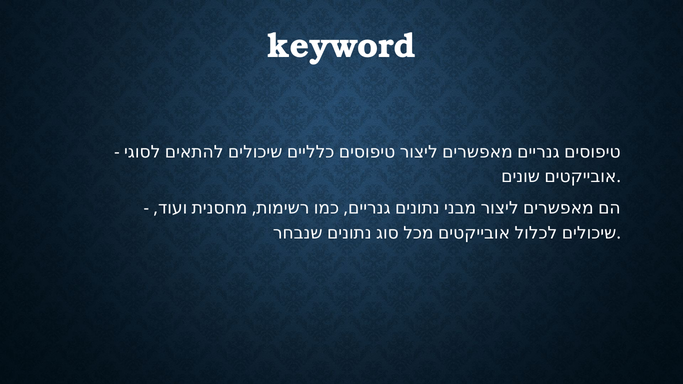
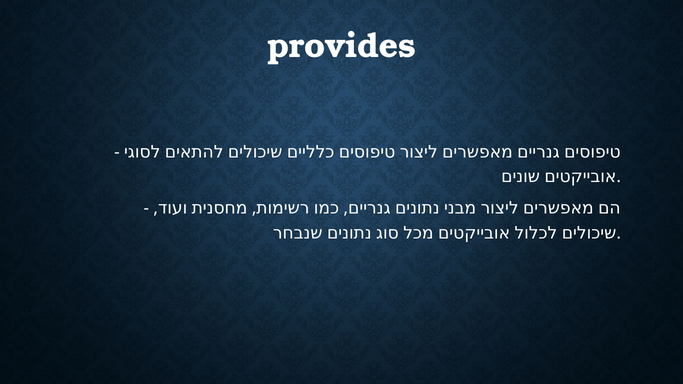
keyword: keyword -> provides (342, 46)
